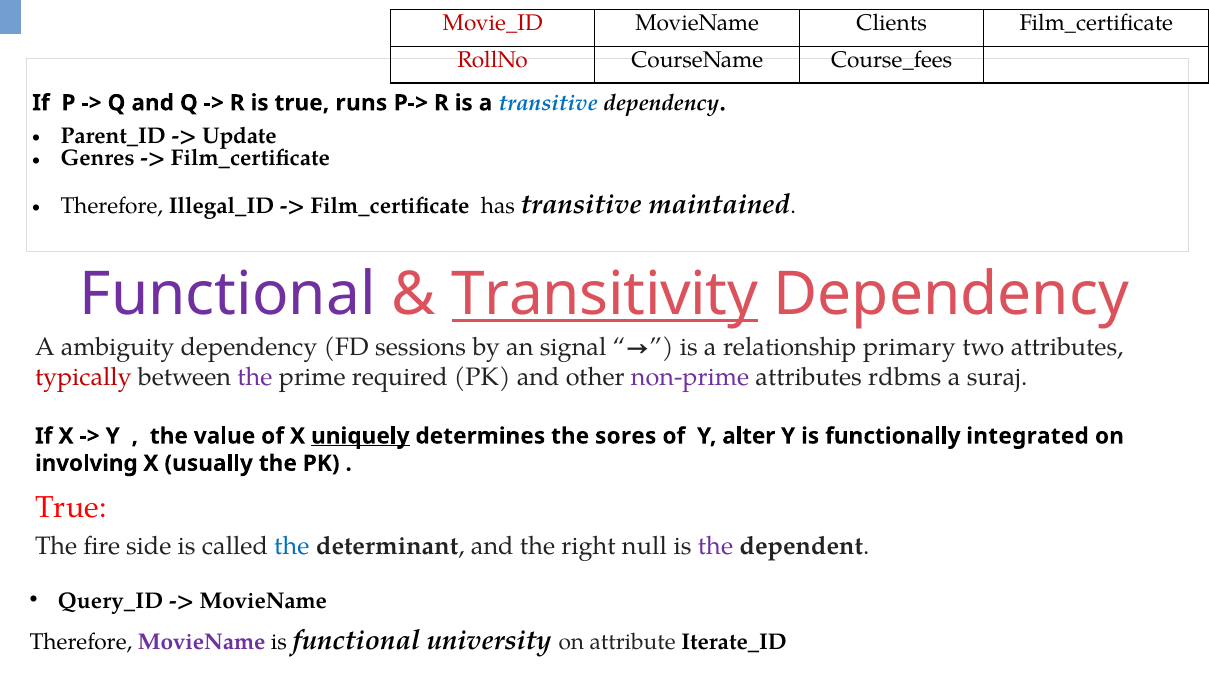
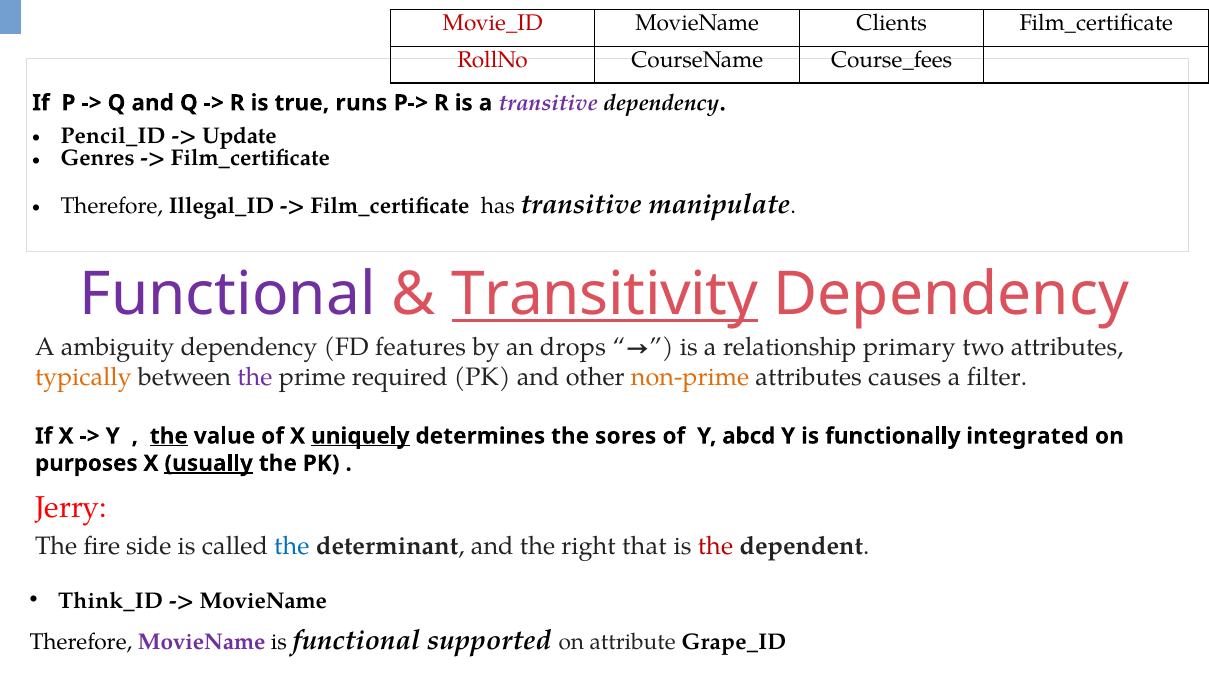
transitive colour: blue -> purple (548, 103)
Parent_ID: Parent_ID -> Pencil_ID (113, 136)
maintained: maintained -> manipulate (719, 204)
sessions: sessions -> features (421, 347)
signal: signal -> drops (573, 347)
typically colour: red -> orange (83, 377)
non-prime colour: purple -> orange (690, 377)
rdbms: rdbms -> causes (905, 377)
suraj: suraj -> filter (997, 377)
the underline: none -> present (169, 436)
alter: alter -> abcd (749, 436)
involving: involving -> purposes (86, 463)
usually underline: none -> present (209, 463)
True: True -> Jerry (71, 508)
null: null -> that (644, 547)
the colour: purple -> red (715, 547)
Query_ID: Query_ID -> Think_ID (110, 601)
university: university -> supported (489, 640)
Iterate_ID: Iterate_ID -> Grape_ID (734, 642)
